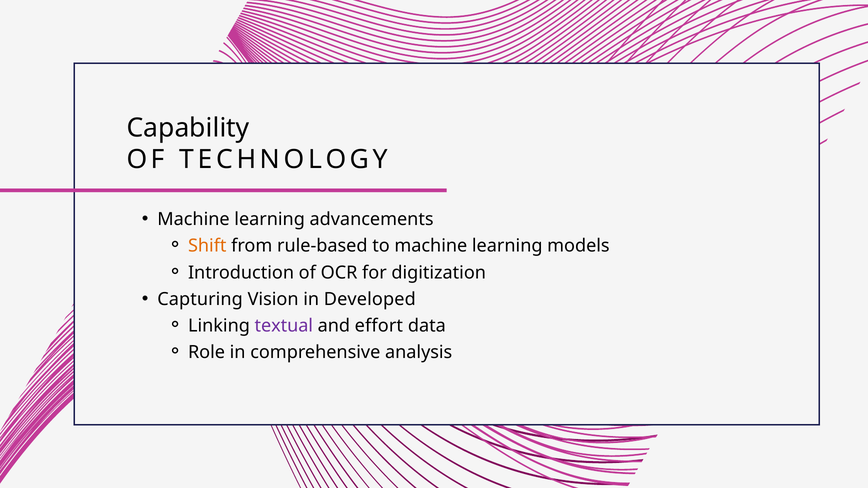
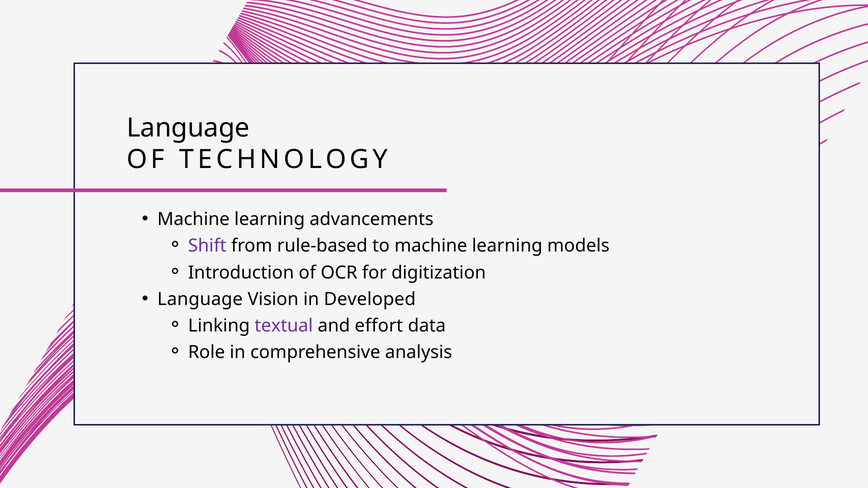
Capability: Capability -> Language (188, 128)
Shift colour: orange -> purple (207, 246)
Capturing: Capturing -> Language (200, 299)
